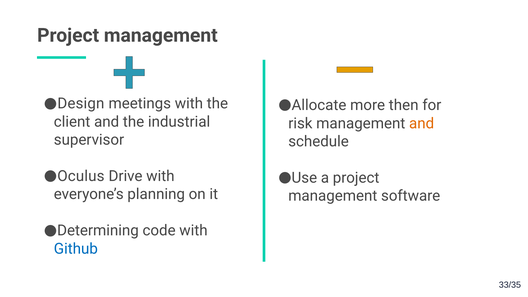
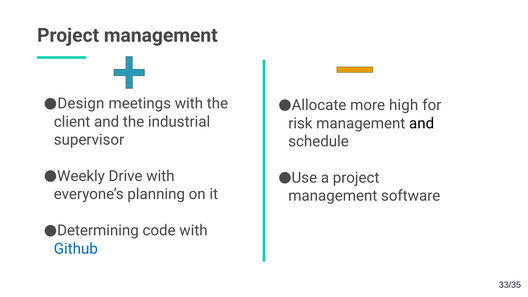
then: then -> high (404, 105)
and colour: orange -> black (422, 123)
Oculus: Oculus -> Weekly (81, 176)
